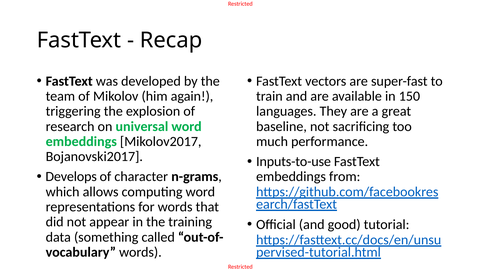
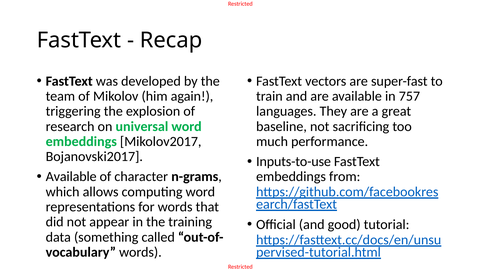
150: 150 -> 757 (409, 96)
Develops: Develops -> Available (71, 177)
